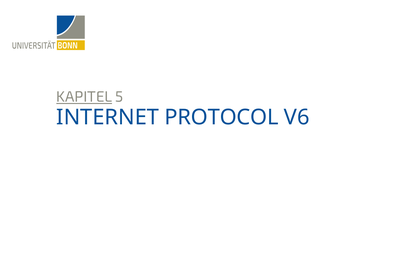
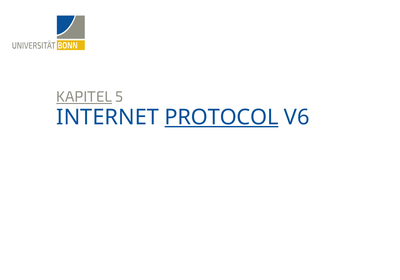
PROTOCOL underline: none -> present (222, 117)
